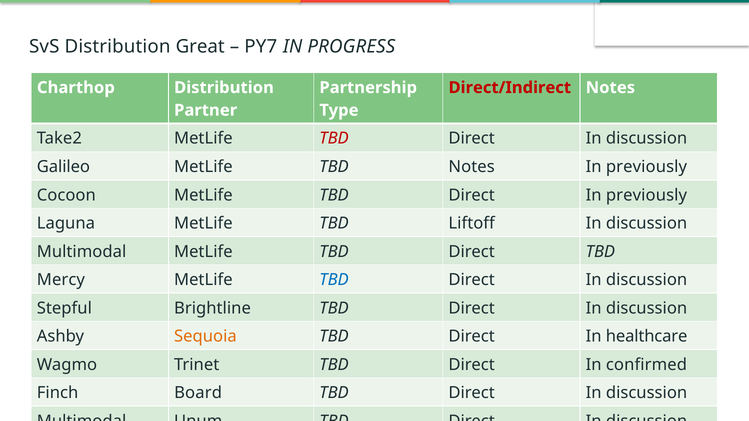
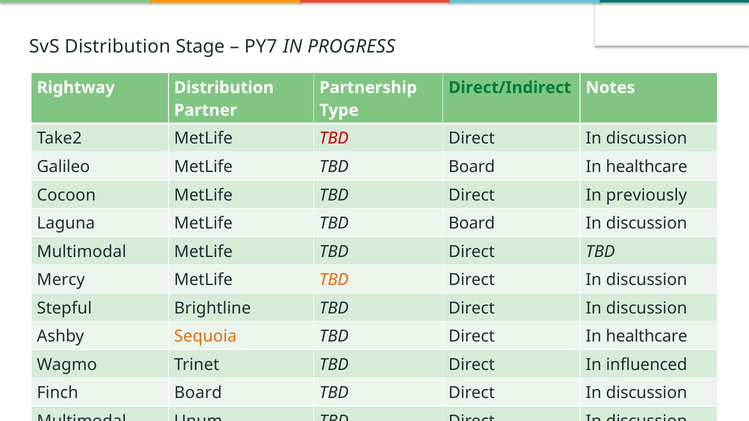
Great: Great -> Stage (200, 47)
Charthop: Charthop -> Rightway (76, 88)
Direct/Indirect colour: red -> green (510, 88)
Notes: Notes -> Board (472, 167)
previously: previously -> healthcare (647, 167)
Laguna MetLife TBD Liftoff: Liftoff -> Board (472, 223)
TBD colour: blue -> orange (334, 280)
confirmed: confirmed -> influenced (647, 365)
